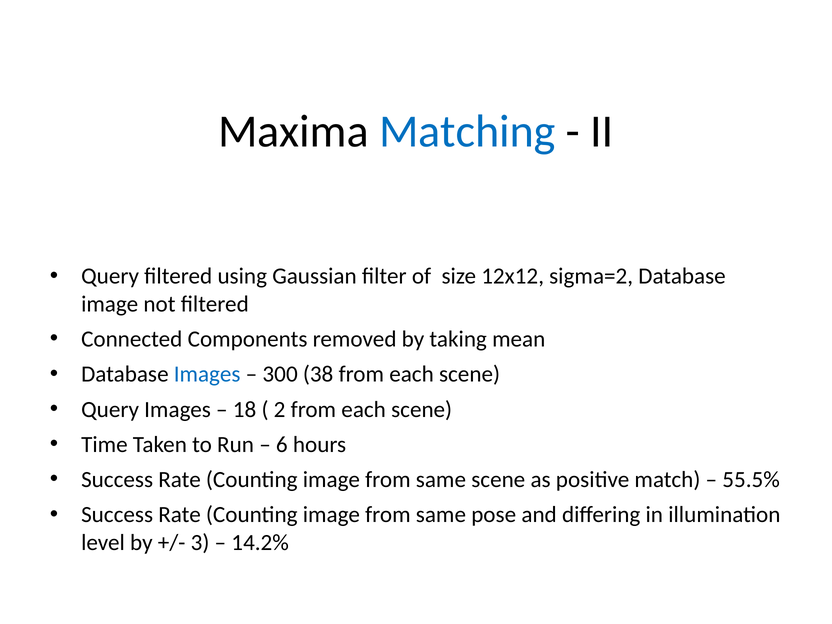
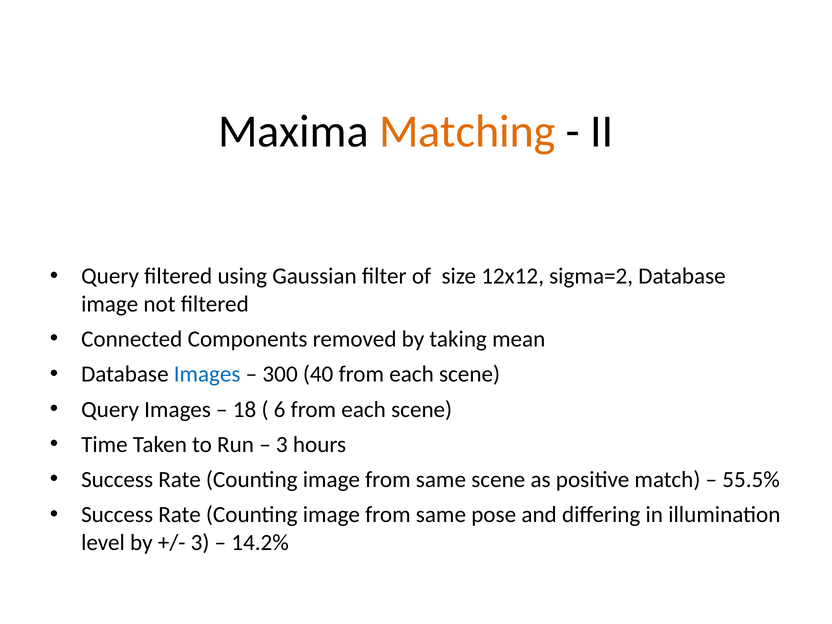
Matching colour: blue -> orange (467, 131)
38: 38 -> 40 (318, 374)
2: 2 -> 6 (280, 409)
6: 6 -> 3 (282, 445)
